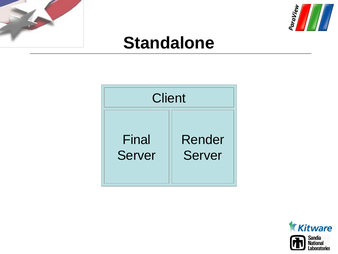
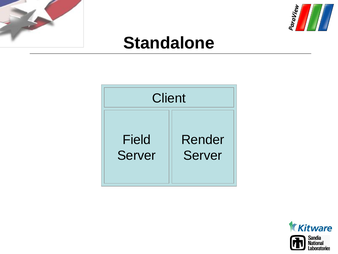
Final: Final -> Field (137, 139)
